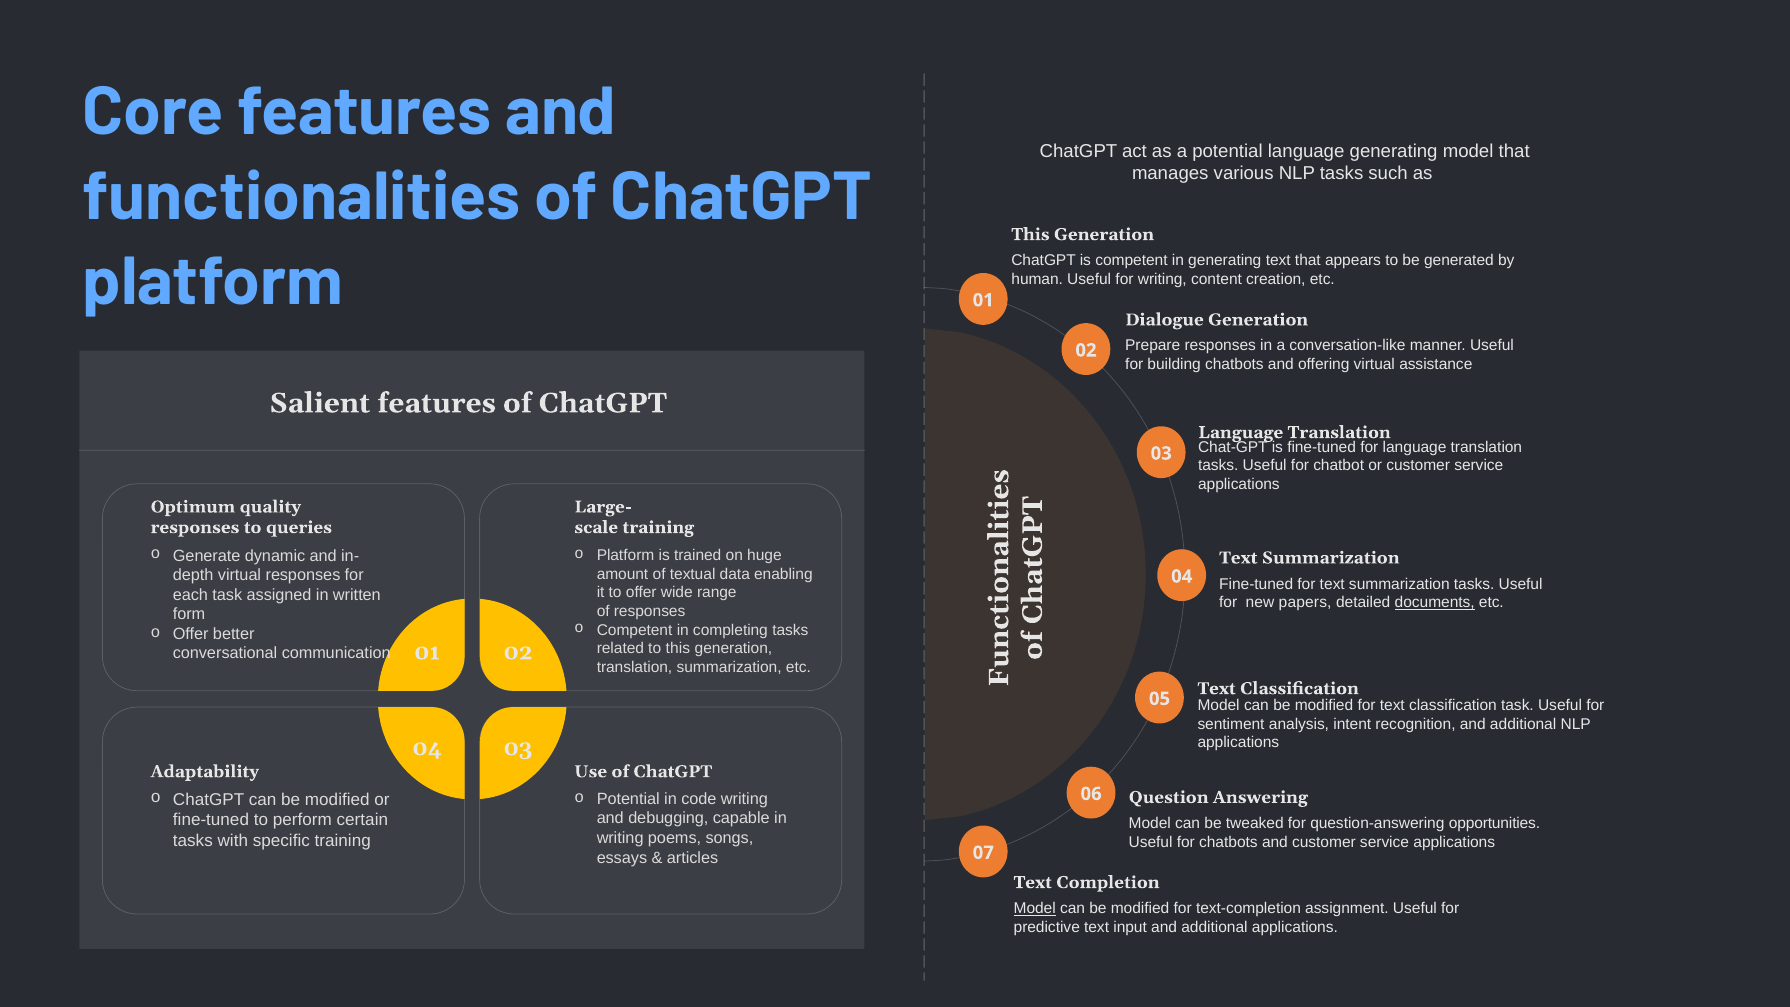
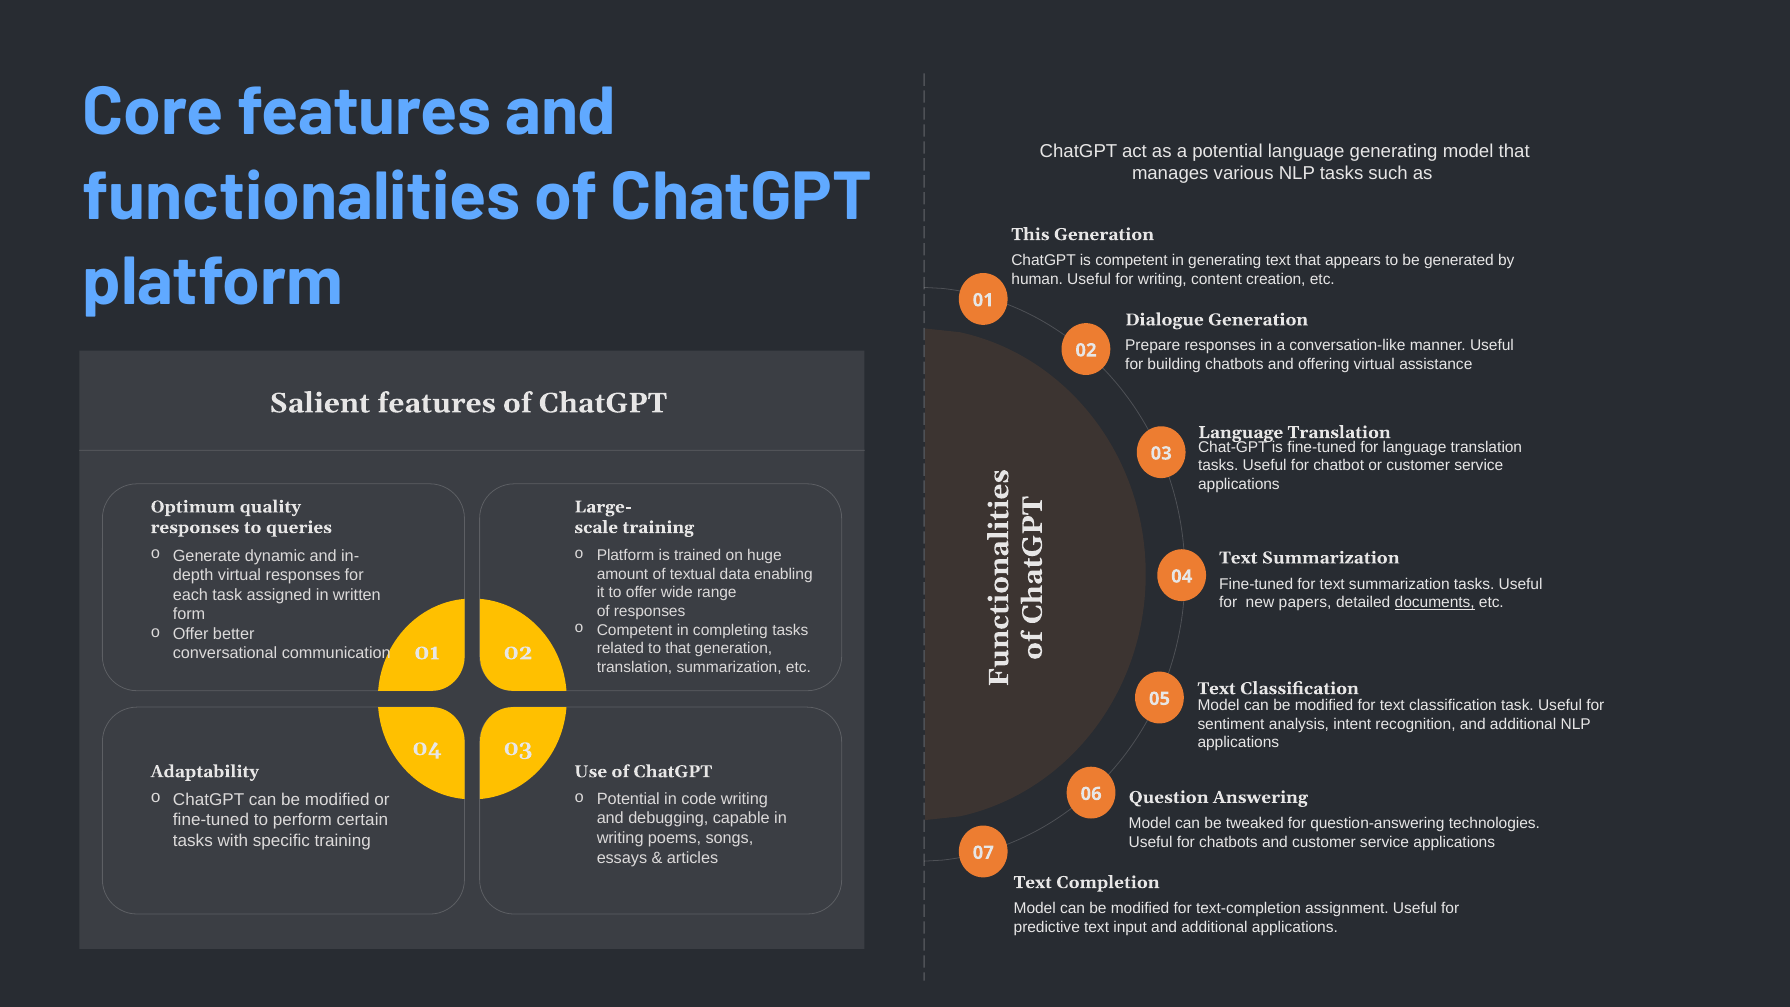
to this: this -> that (678, 649)
opportunities: opportunities -> technologies (1494, 823)
Model underline: present -> none (1035, 908)
